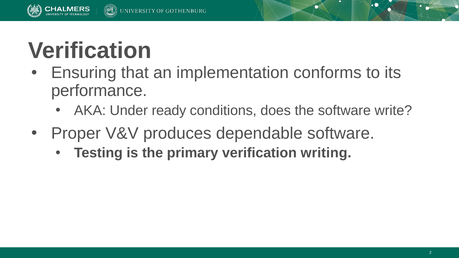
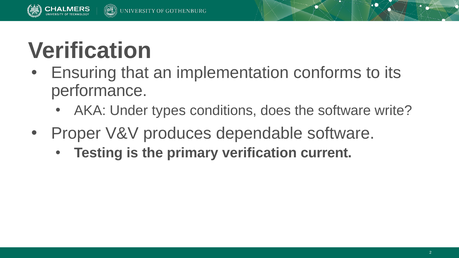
ready: ready -> types (169, 111)
writing: writing -> current (326, 153)
